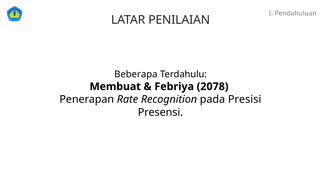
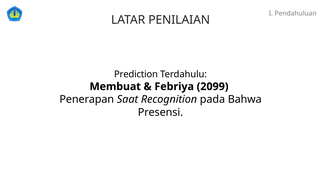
Beberapa: Beberapa -> Prediction (136, 74)
2078: 2078 -> 2099 (213, 86)
Rate: Rate -> Saat (127, 99)
Presisi: Presisi -> Bahwa (245, 99)
